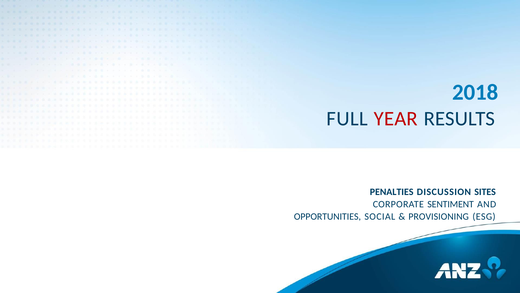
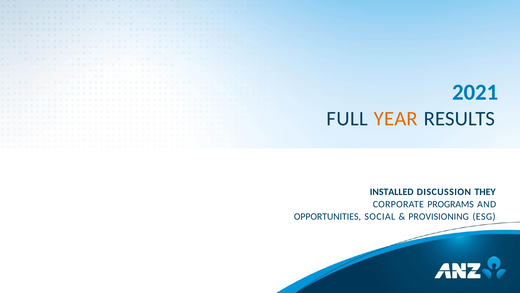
2018: 2018 -> 2021 (475, 92)
YEAR colour: red -> orange (396, 119)
PENALTIES: PENALTIES -> INSTALLED (392, 192)
SITES: SITES -> THEY (485, 192)
SENTIMENT: SENTIMENT -> PROGRAMS (451, 204)
